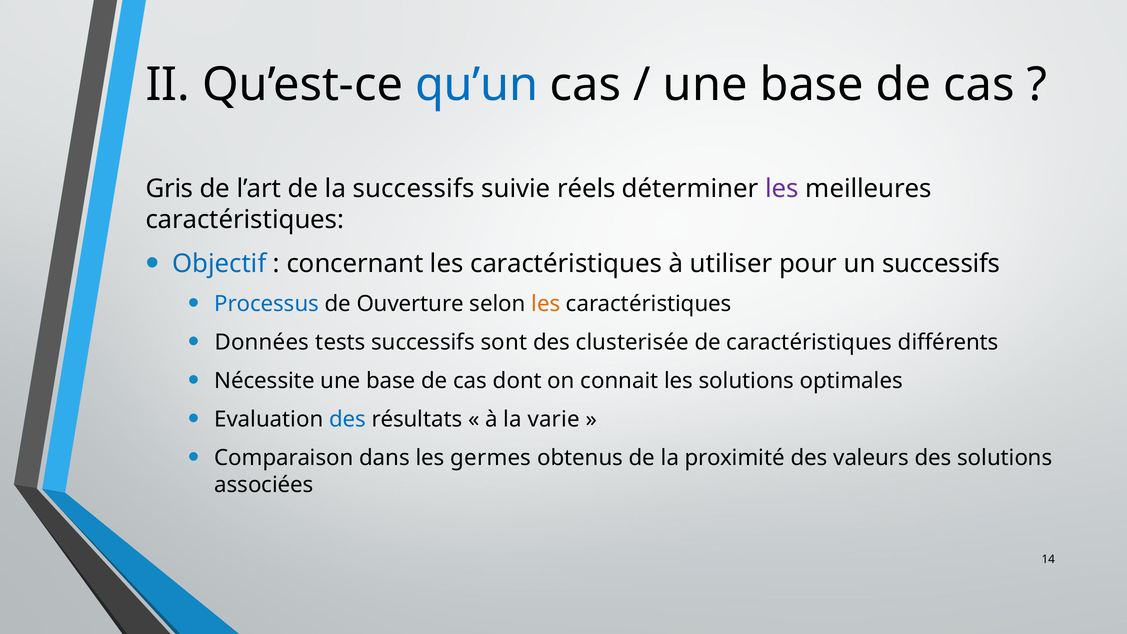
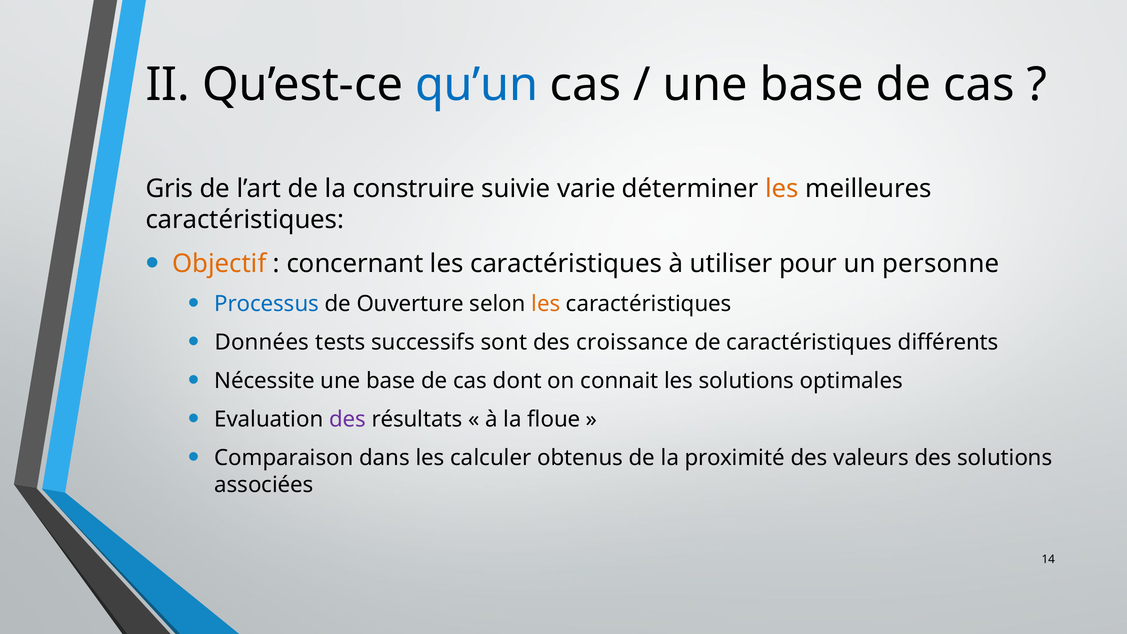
la successifs: successifs -> construire (414, 189)
réels: réels -> varie (586, 189)
les colour: purple -> orange (782, 189)
Objectif colour: blue -> orange (219, 264)
un successifs: successifs -> personne (941, 264)
clusterisée: clusterisée -> croissance (632, 342)
des colour: blue -> purple (347, 419)
varie: varie -> floue (554, 419)
germes: germes -> calculer (491, 458)
